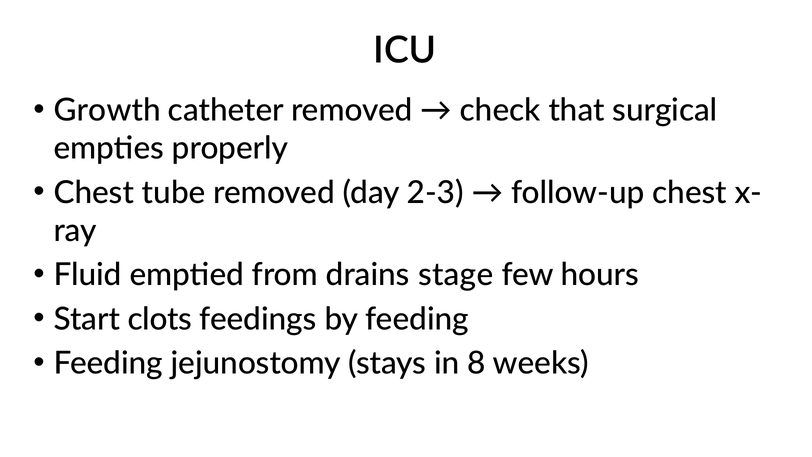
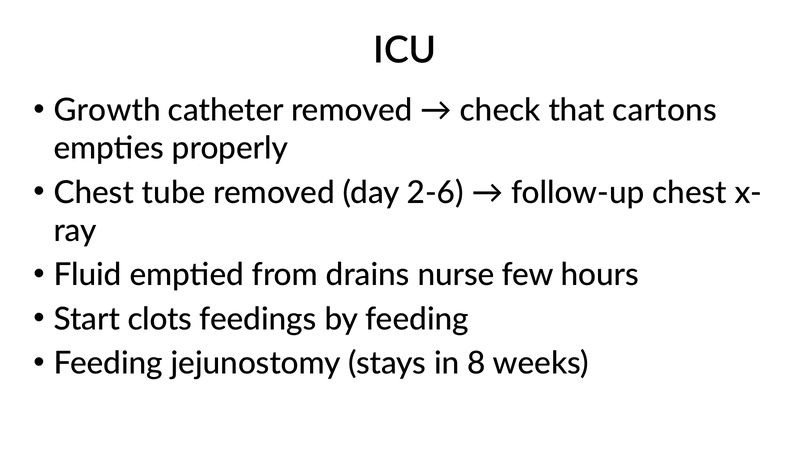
surgical: surgical -> cartons (665, 111)
2-3: 2-3 -> 2-6 (435, 193)
stage: stage -> nurse (456, 275)
